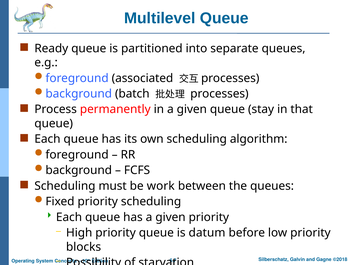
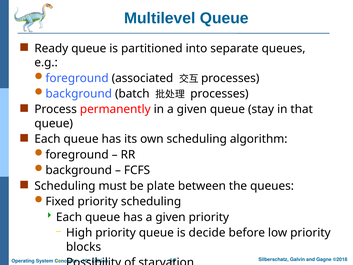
work: work -> plate (161, 186)
datum: datum -> decide (207, 233)
